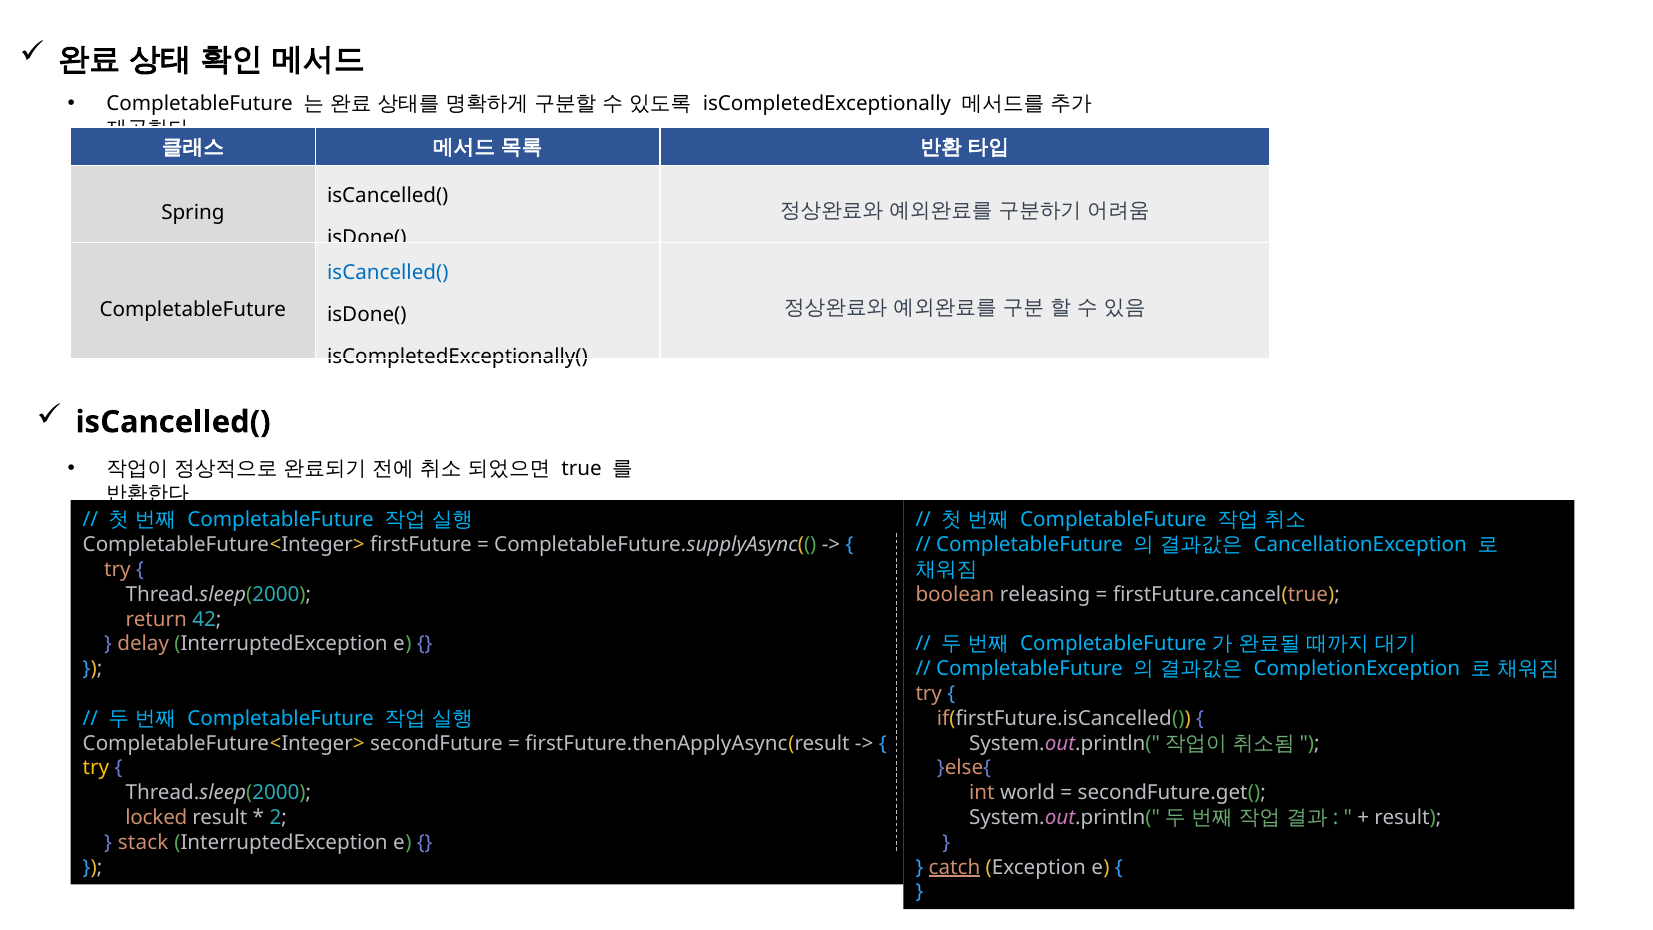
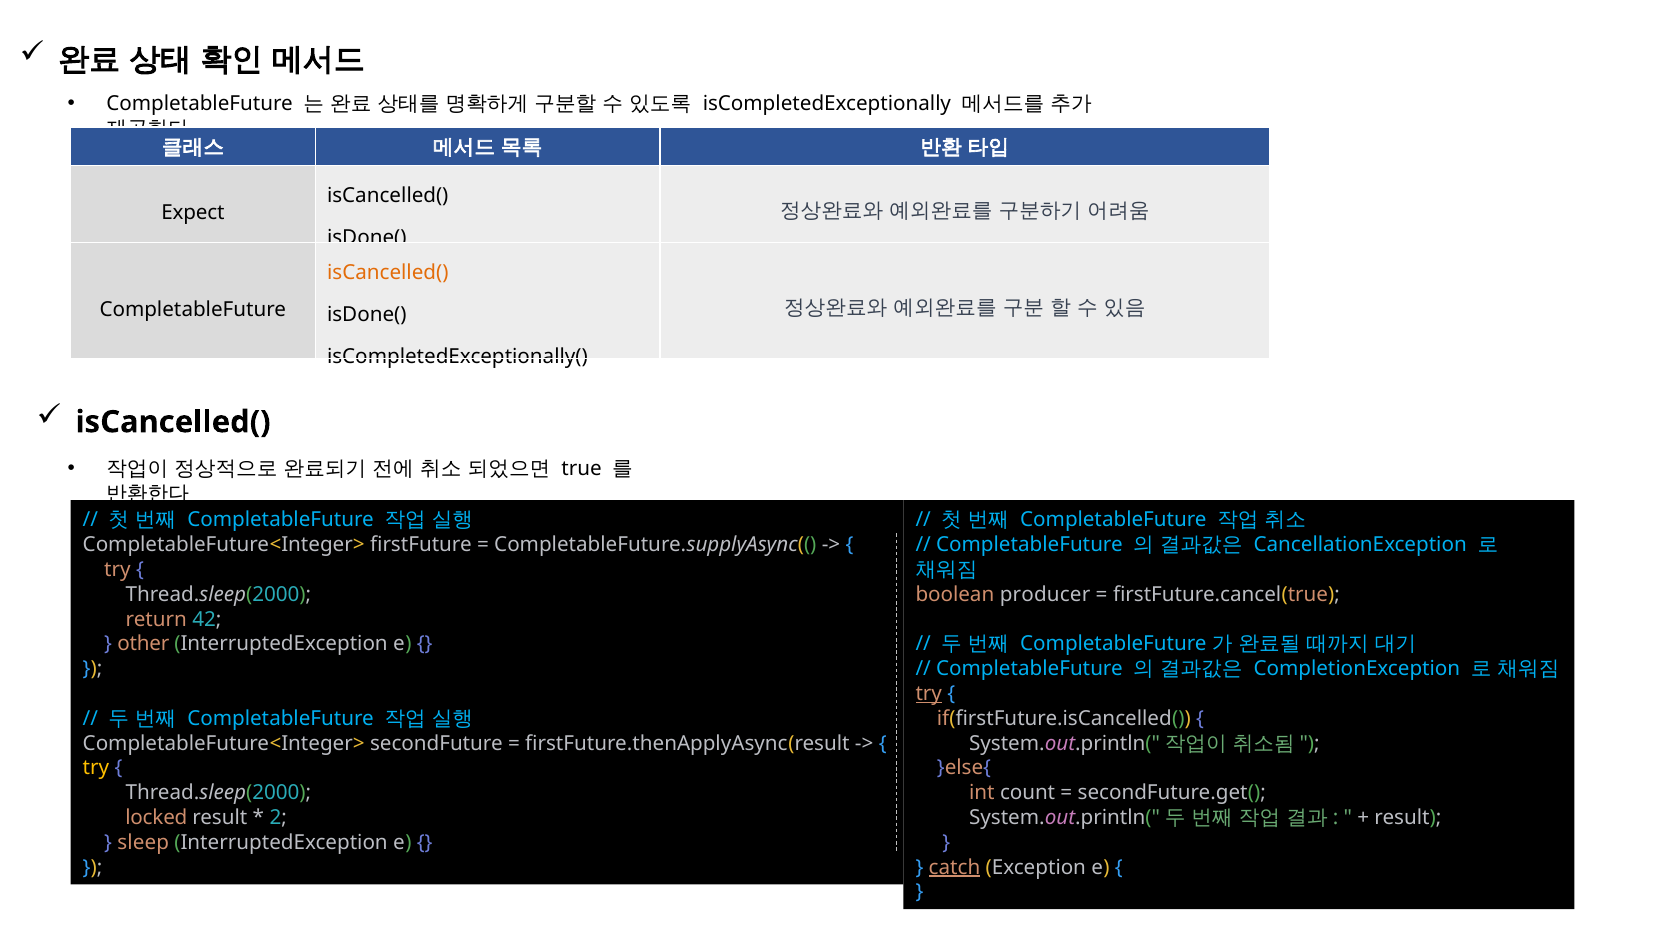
Spring: Spring -> Expect (193, 213)
isCancelled( colour: blue -> orange (388, 272)
releasing: releasing -> producer (1045, 594)
delay: delay -> other (143, 644)
try underline: none -> present (929, 693)
world: world -> count (1028, 793)
stack: stack -> sleep (143, 842)
